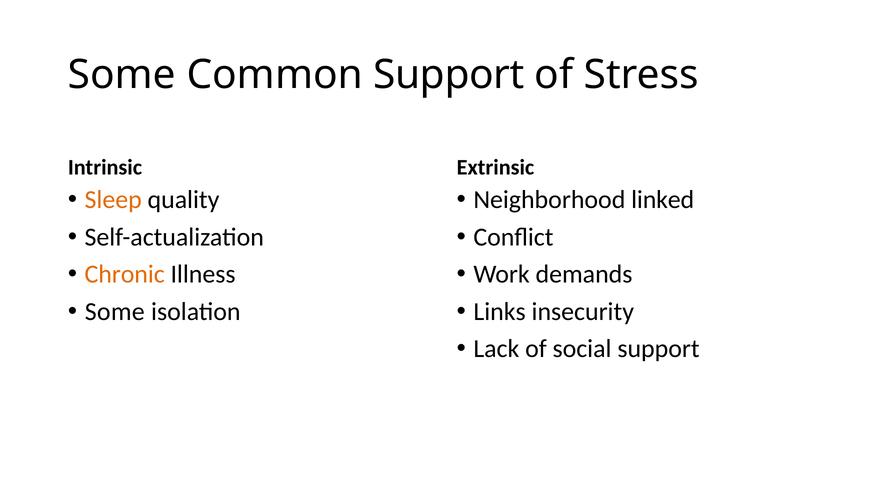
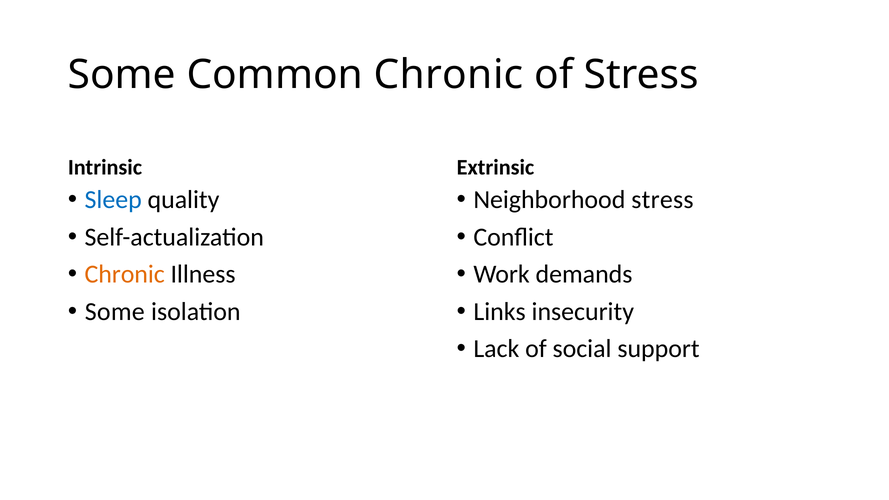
Common Support: Support -> Chronic (449, 75)
Sleep colour: orange -> blue (113, 200)
Neighborhood linked: linked -> stress (662, 200)
